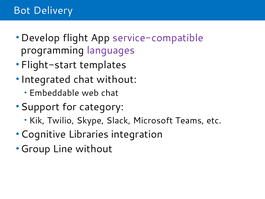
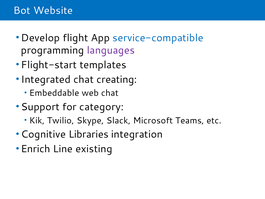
Delivery: Delivery -> Website (53, 10)
service-compatible colour: purple -> blue (158, 38)
chat without: without -> creating (117, 79)
Group: Group -> Enrich (36, 149)
Line without: without -> existing (94, 149)
